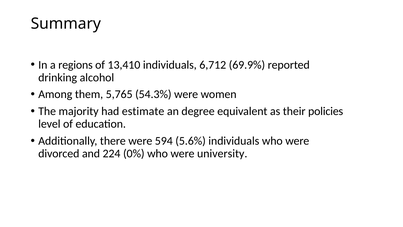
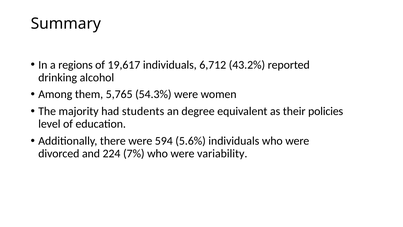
13,410: 13,410 -> 19,617 (124, 65)
69.9%: 69.9% -> 43.2% (247, 65)
estimate: estimate -> students (143, 111)
0%: 0% -> 7% (134, 153)
university: university -> variability (222, 153)
